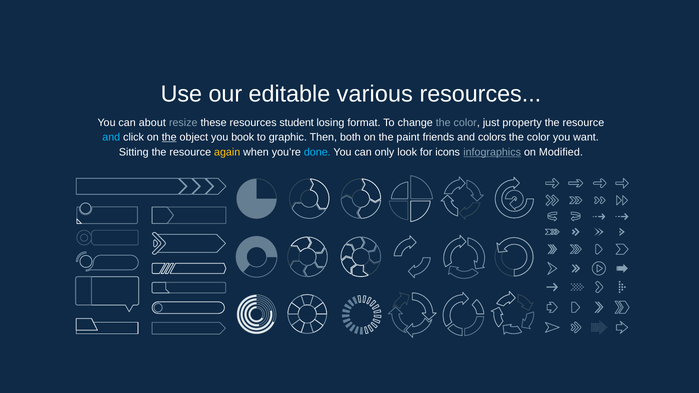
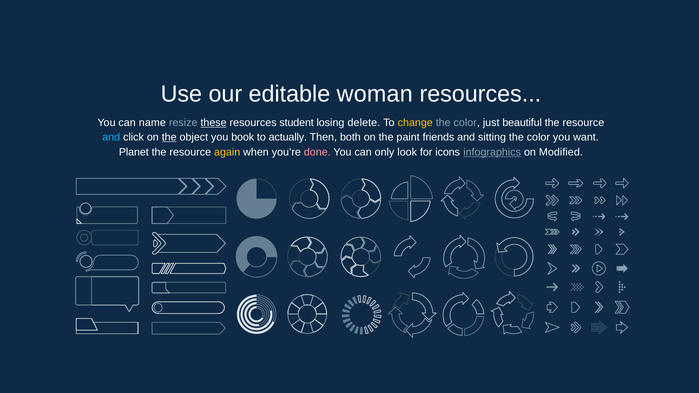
various: various -> woman (375, 94)
about: about -> name (152, 123)
these underline: none -> present (214, 123)
format: format -> delete (364, 123)
change colour: white -> yellow (415, 123)
property: property -> beautiful (522, 123)
graphic: graphic -> actually (288, 137)
colors: colors -> sitting (492, 137)
Sitting: Sitting -> Planet (134, 152)
done colour: light blue -> pink (317, 152)
